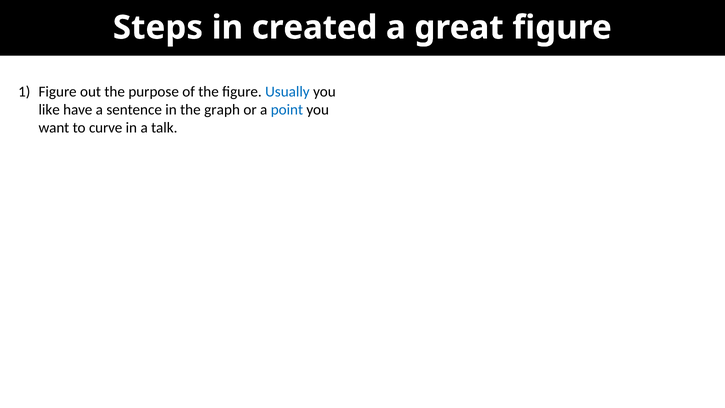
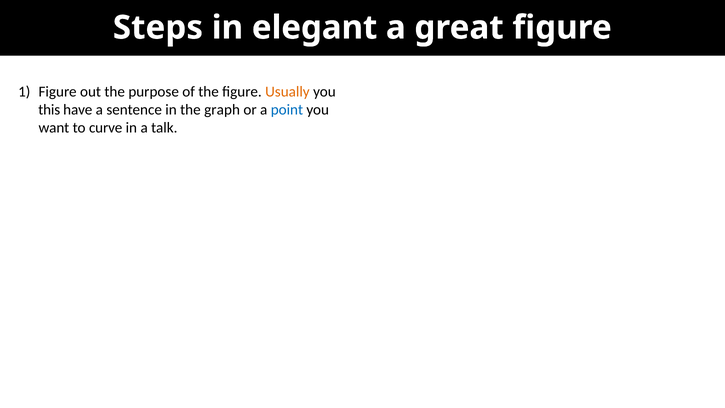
created: created -> elegant (315, 28)
Usually colour: blue -> orange (287, 92)
like: like -> this (49, 110)
